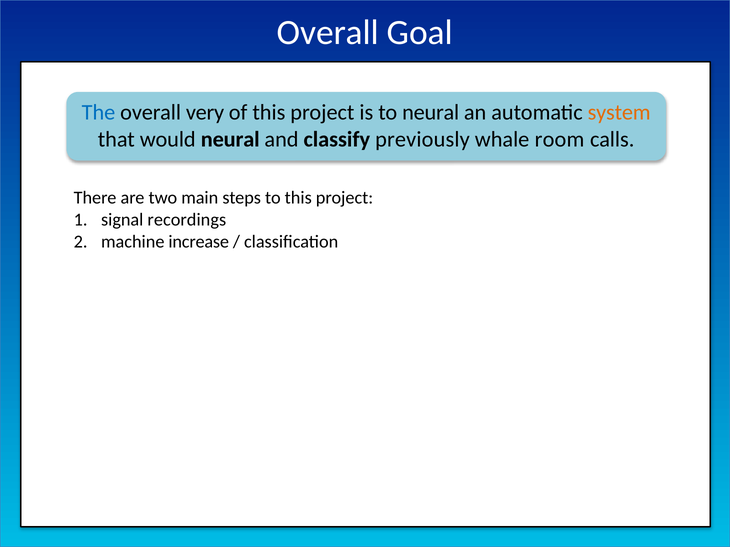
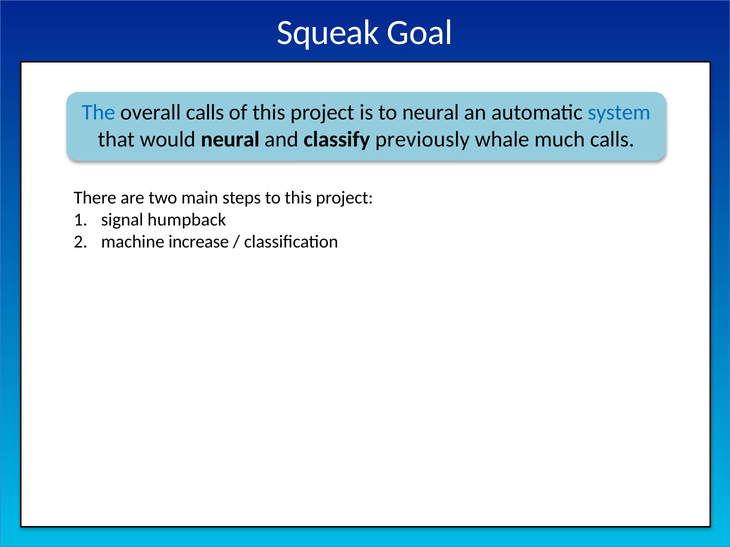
Overall: Overall -> Squeak (328, 33)
overall very: very -> calls (205, 113)
system colour: orange -> blue (619, 113)
room: room -> much (560, 139)
recordings: recordings -> humpback (187, 220)
